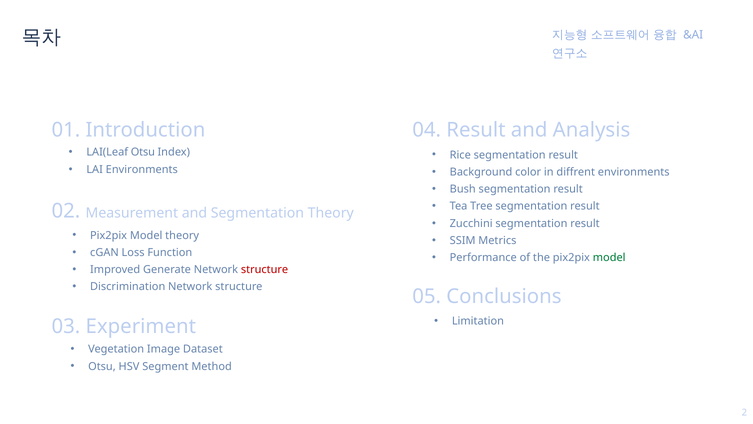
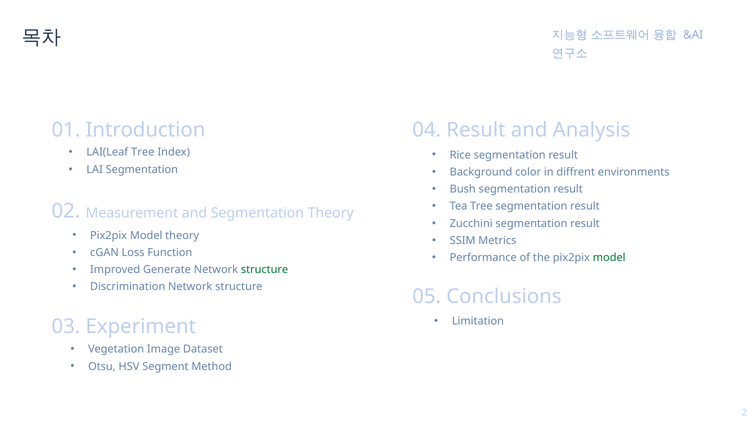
LAI(Leaf Otsu: Otsu -> Tree (143, 152)
LAI Environments: Environments -> Segmentation (142, 169)
structure colour: red -> green (265, 269)
